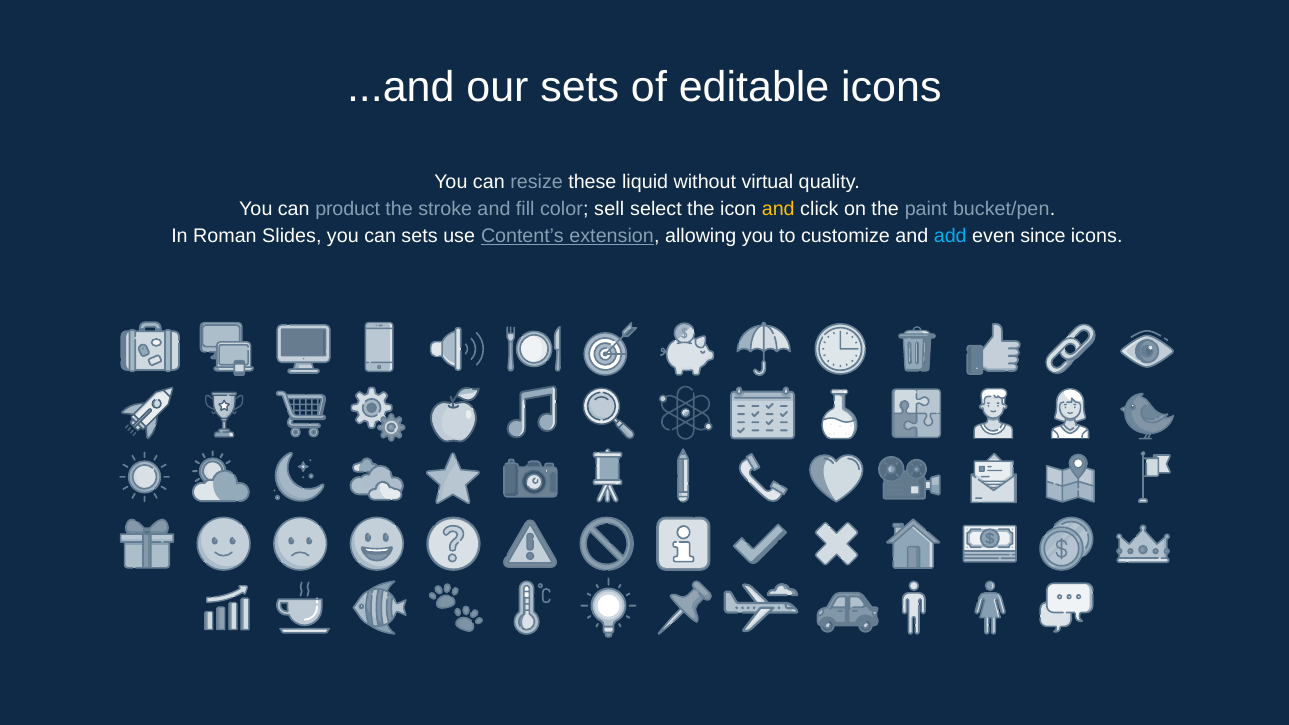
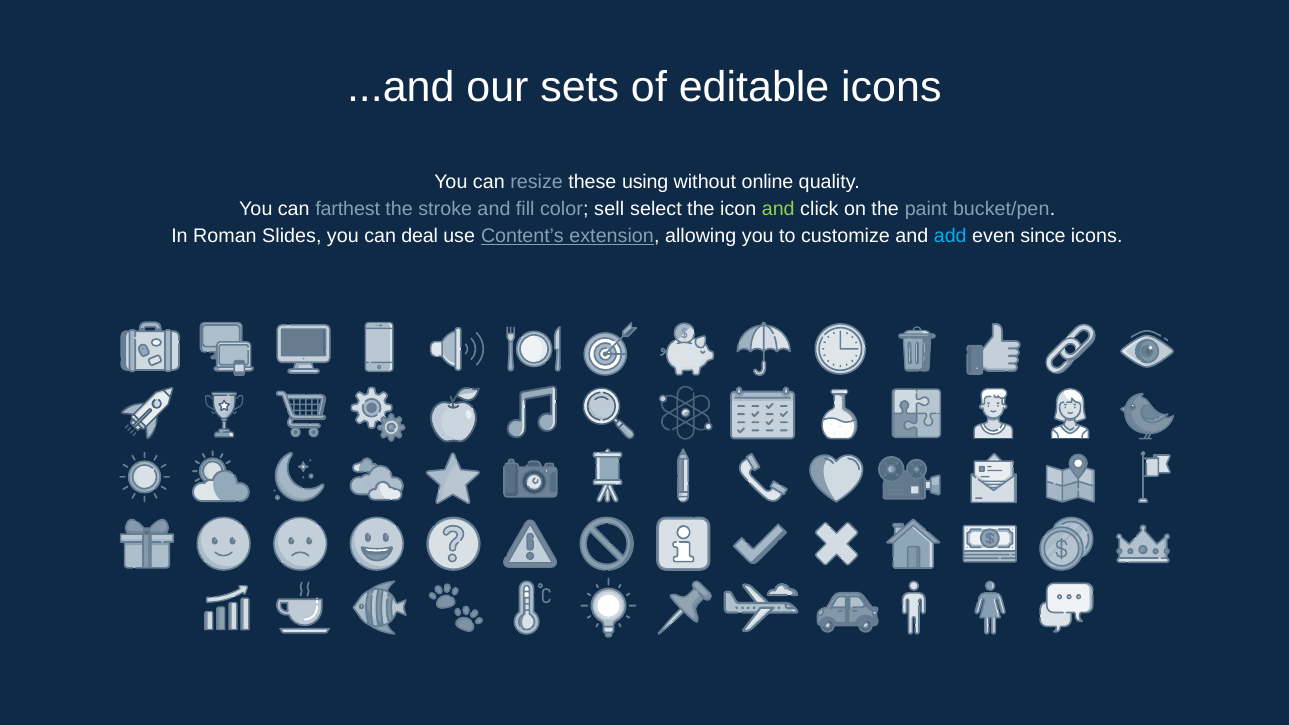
liquid: liquid -> using (645, 182)
virtual: virtual -> online (768, 182)
product: product -> farthest (348, 209)
and colour: yellow -> light green (778, 209)
can sets: sets -> deal (420, 236)
